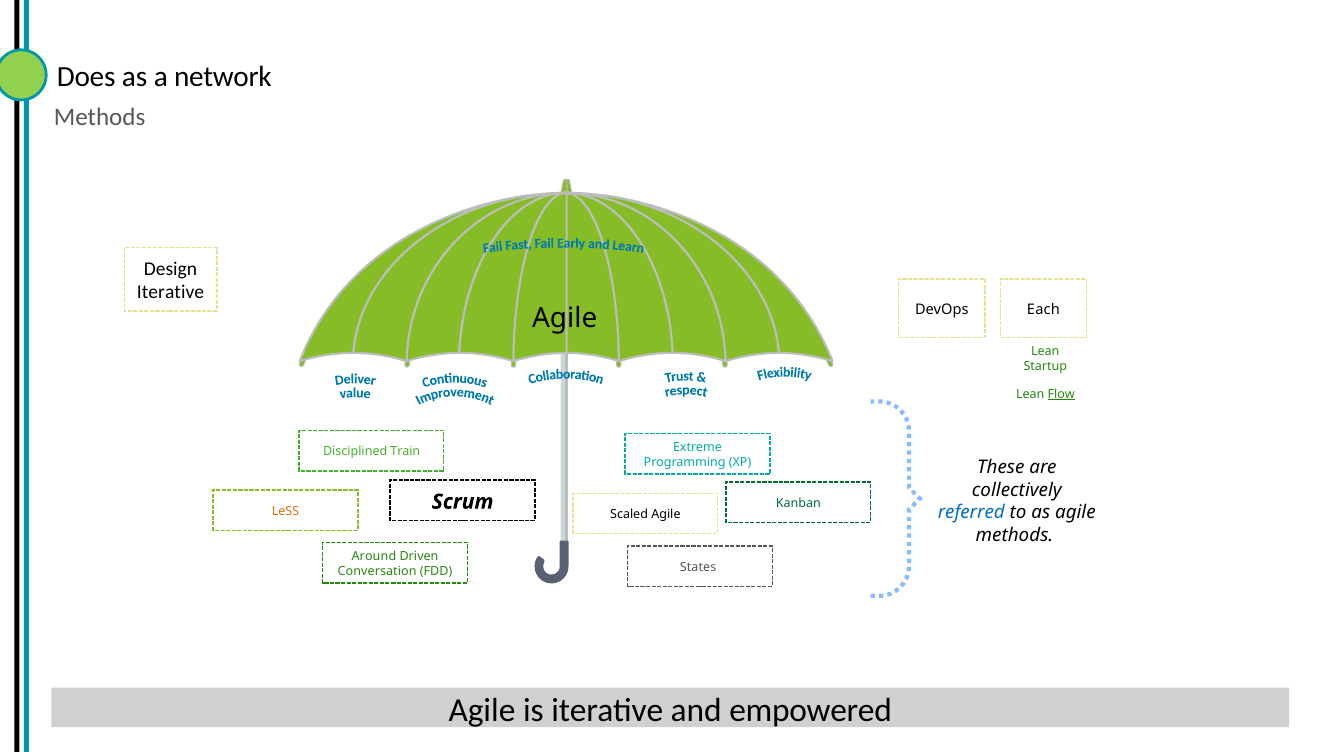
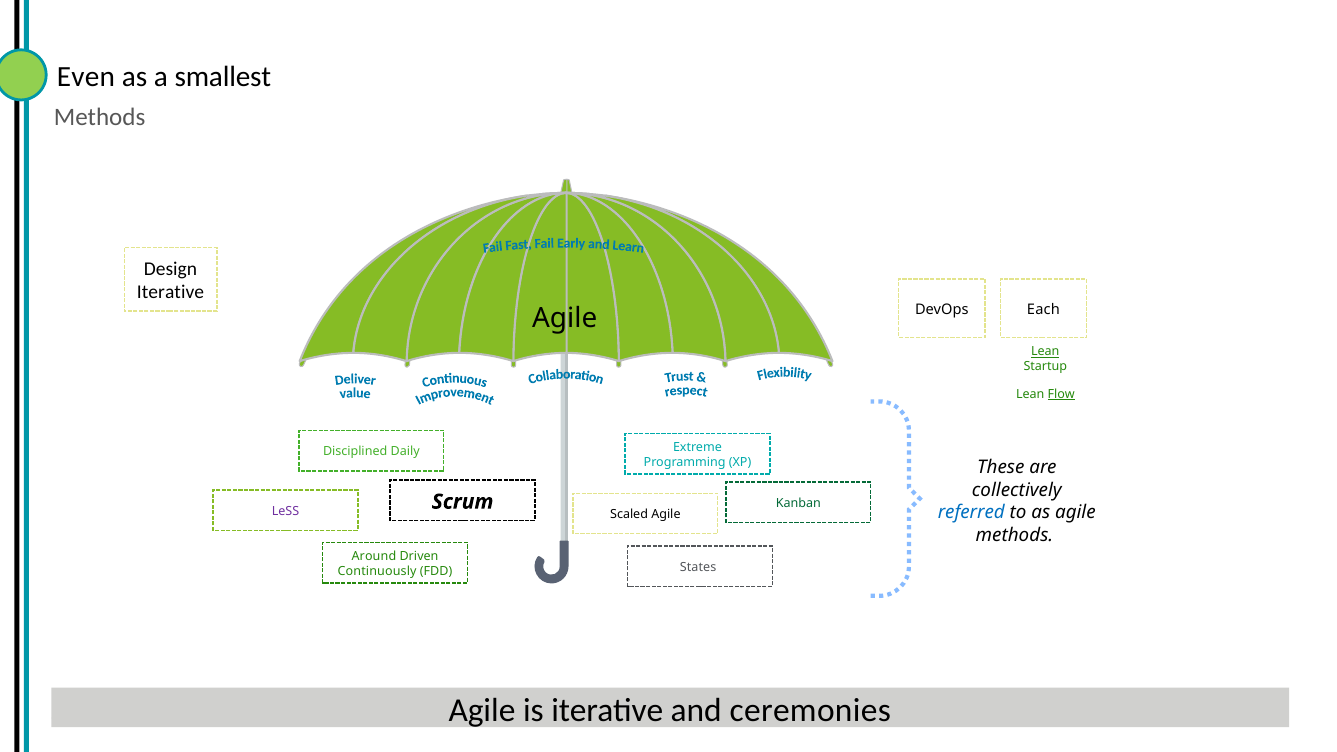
Does: Does -> Even (86, 77)
network: network -> smallest (223, 77)
Lean underline: none -> present (1045, 352)
Train: Train -> Daily (405, 452)
LeSS colour: orange -> purple (286, 511)
Conversation: Conversation -> Continuously (377, 571)
empowered: empowered -> ceremonies (810, 711)
